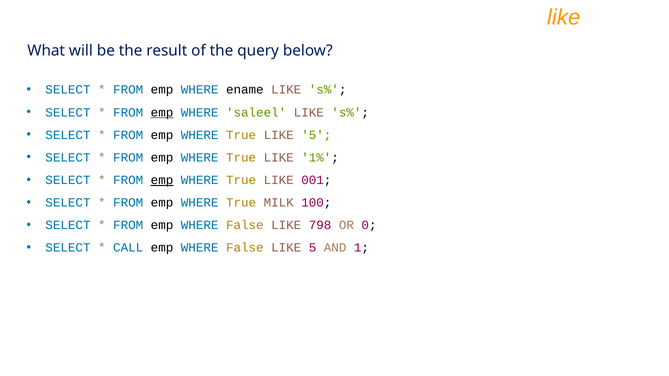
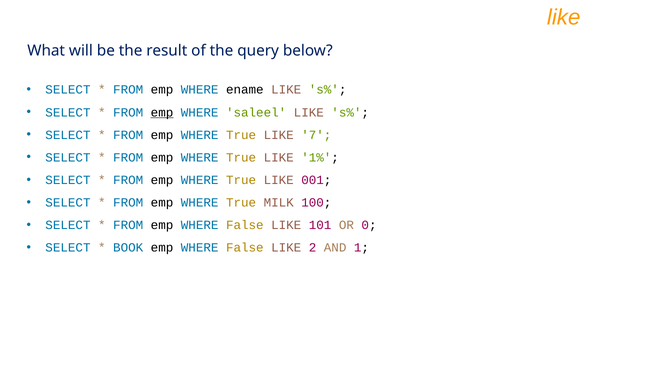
True LIKE 5: 5 -> 7 (316, 135)
emp underline: present -> none (162, 180)
798: 798 -> 101 (320, 225)
CALL: CALL -> BOOK (128, 248)
False LIKE 5: 5 -> 2 (313, 248)
